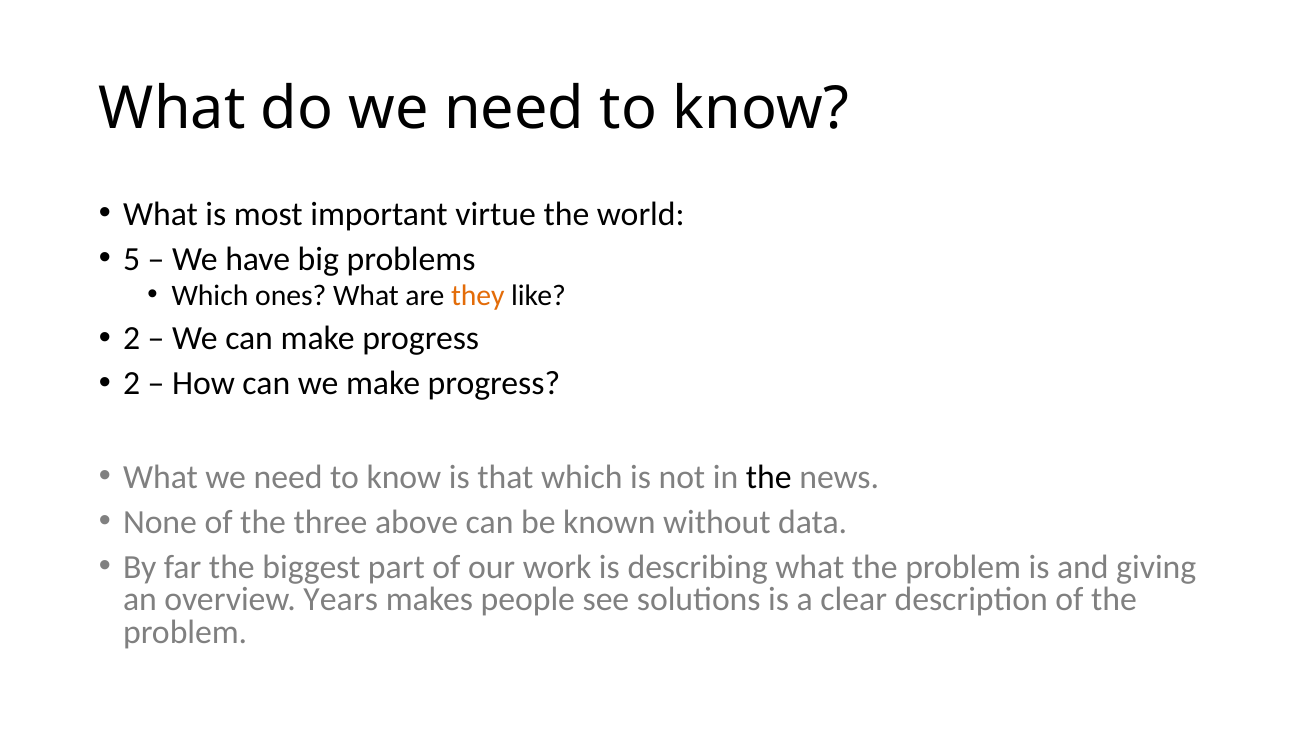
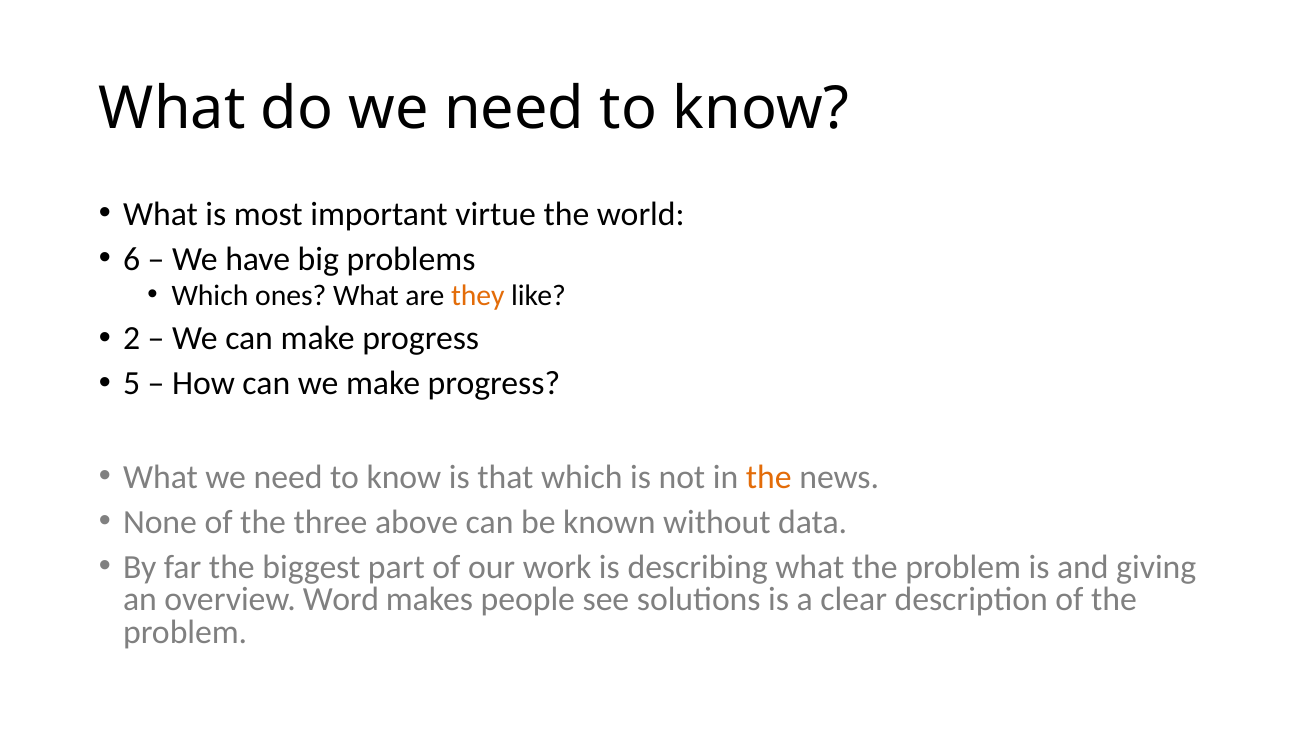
5: 5 -> 6 (132, 259)
2: 2 -> 5 (132, 384)
the colour: black -> orange (769, 477)
Years: Years -> Word (341, 600)
